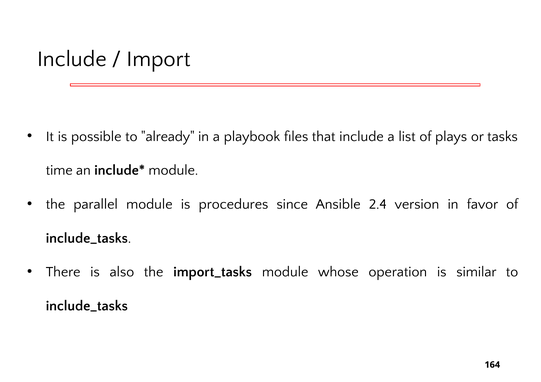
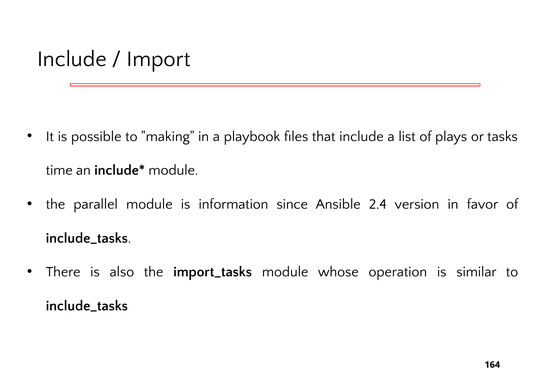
already: already -> making (168, 136)
procedures: procedures -> information (233, 204)
